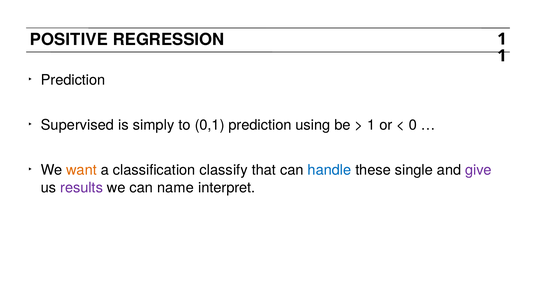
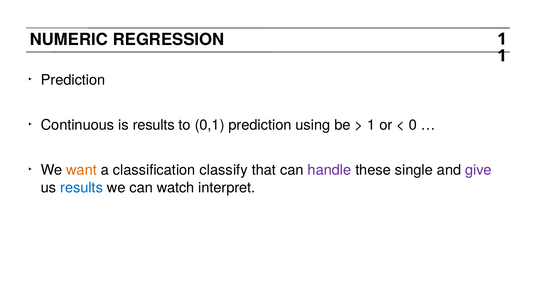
POSITIVE: POSITIVE -> NUMERIC (69, 40)
Supervised: Supervised -> Continuous (77, 125)
is simply: simply -> results (154, 125)
handle colour: blue -> purple (329, 170)
results colour: purple -> blue (82, 188)
name: name -> watch (176, 188)
